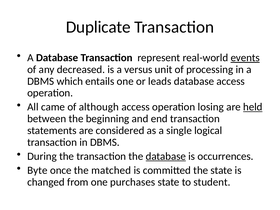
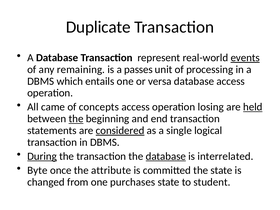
decreased: decreased -> remaining (81, 69)
versus: versus -> passes (138, 69)
leads: leads -> versa (160, 81)
although: although -> concepts (99, 107)
the underline: none -> present (76, 119)
considered underline: none -> present (120, 131)
During underline: none -> present (42, 156)
occurrences: occurrences -> interrelated (225, 156)
matched: matched -> attribute (111, 170)
